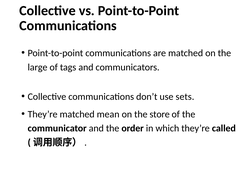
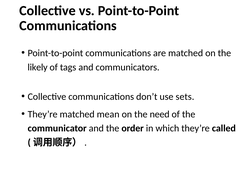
large: large -> likely (38, 67)
store: store -> need (160, 114)
